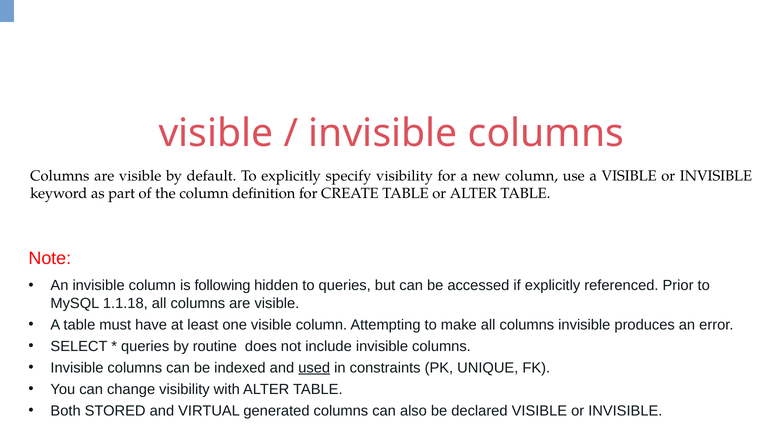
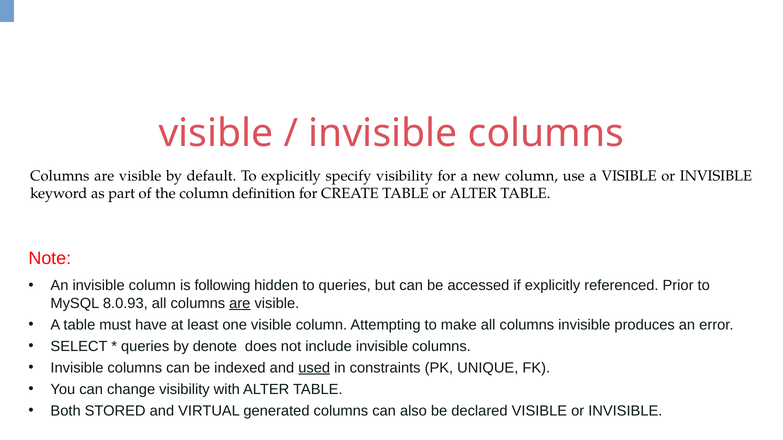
1.1.18: 1.1.18 -> 8.0.93 (125, 303)
are underline: none -> present (240, 303)
routine: routine -> denote (215, 347)
